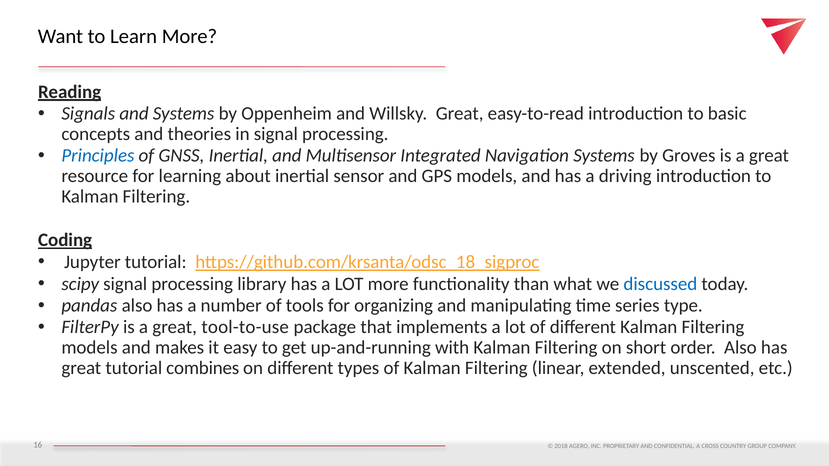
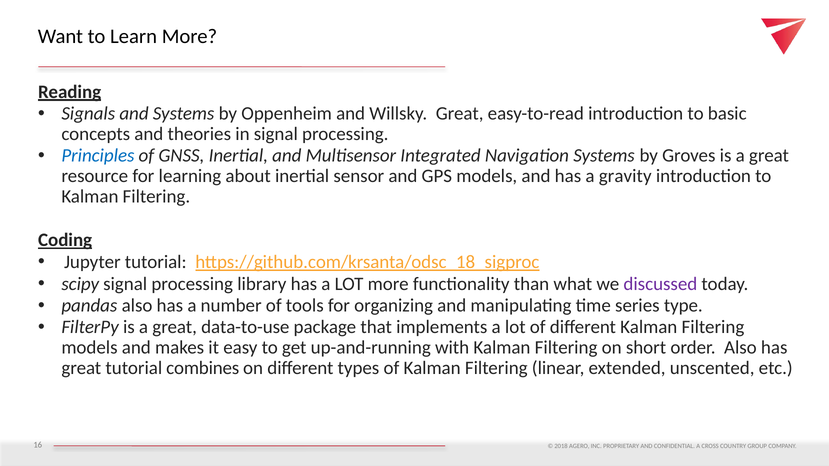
driving: driving -> gravity (625, 176)
discussed colour: blue -> purple (660, 284)
tool-to-use: tool-to-use -> data-to-use (245, 327)
